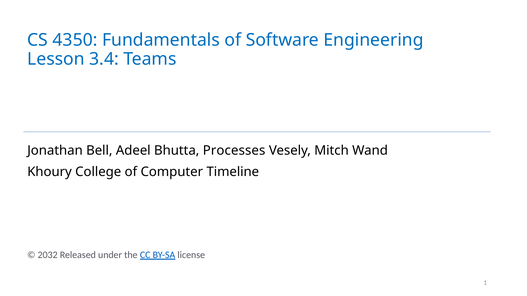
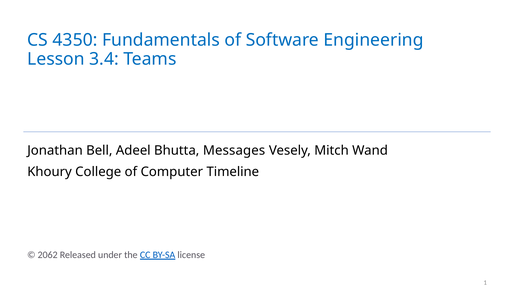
Processes: Processes -> Messages (234, 151)
2032: 2032 -> 2062 (48, 255)
